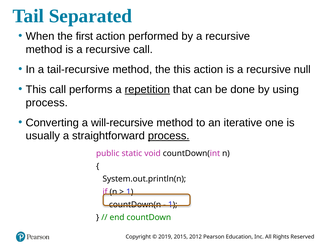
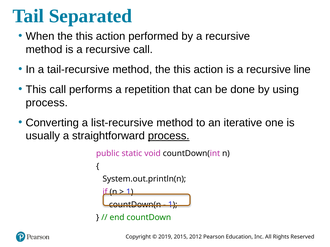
When the first: first -> this (84, 36)
null: null -> line (302, 70)
repetition underline: present -> none (147, 90)
will-recursive: will-recursive -> list-recursive (122, 123)
